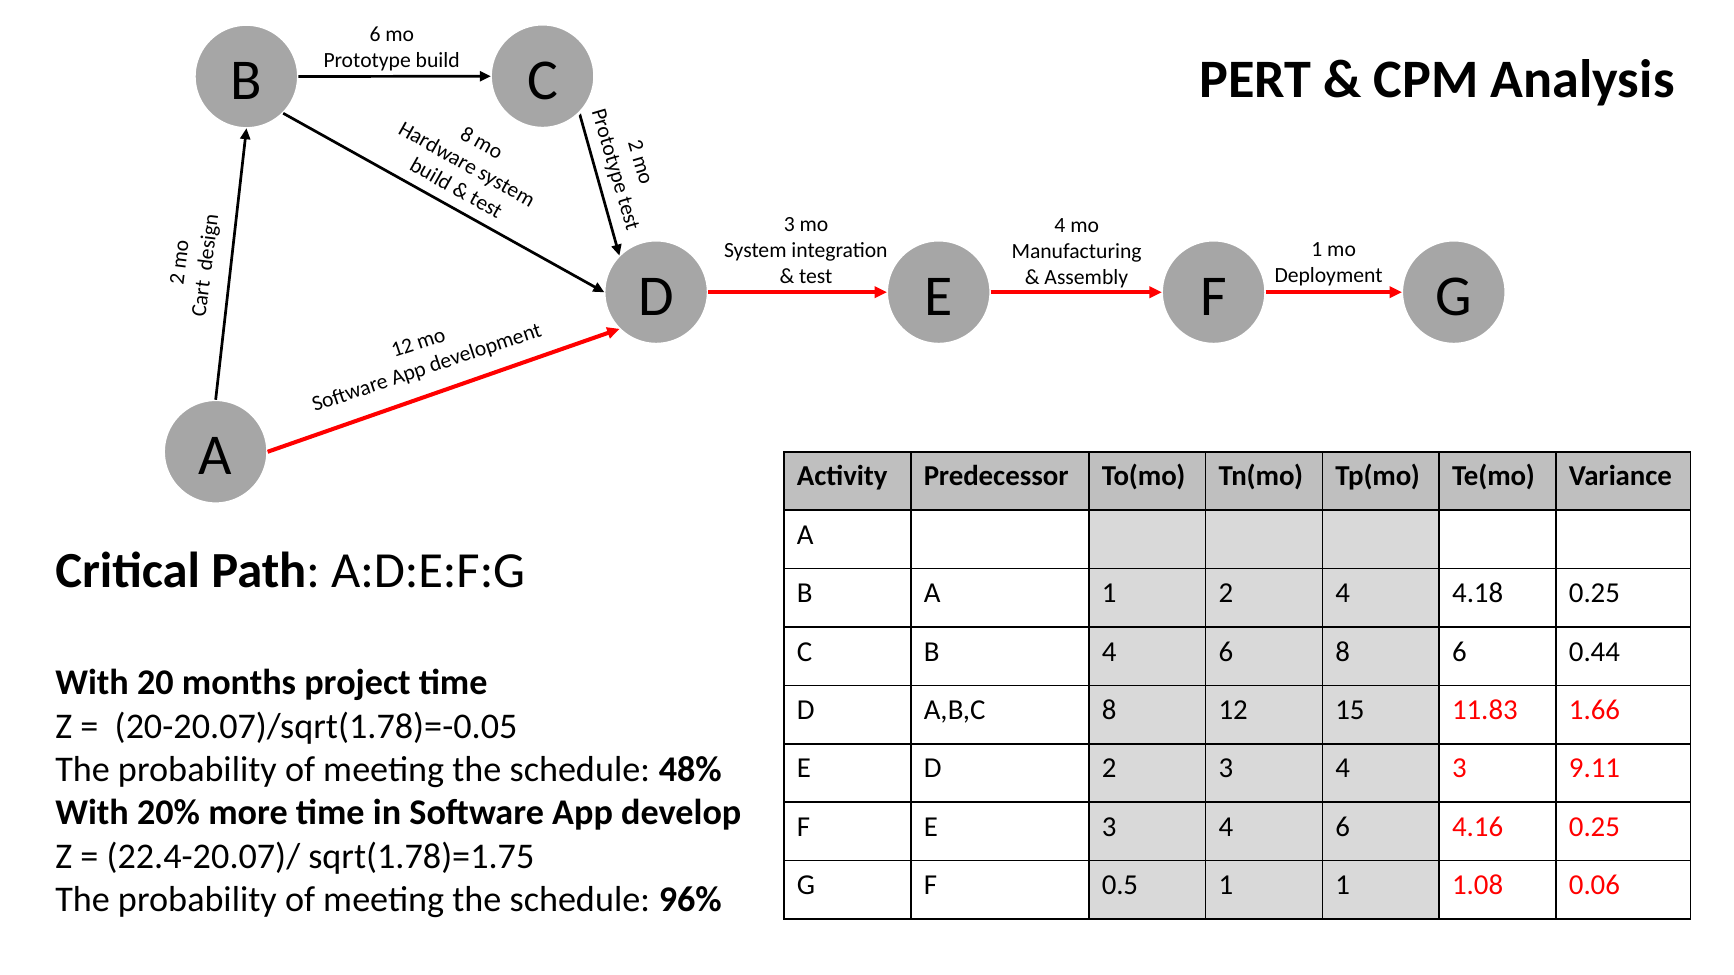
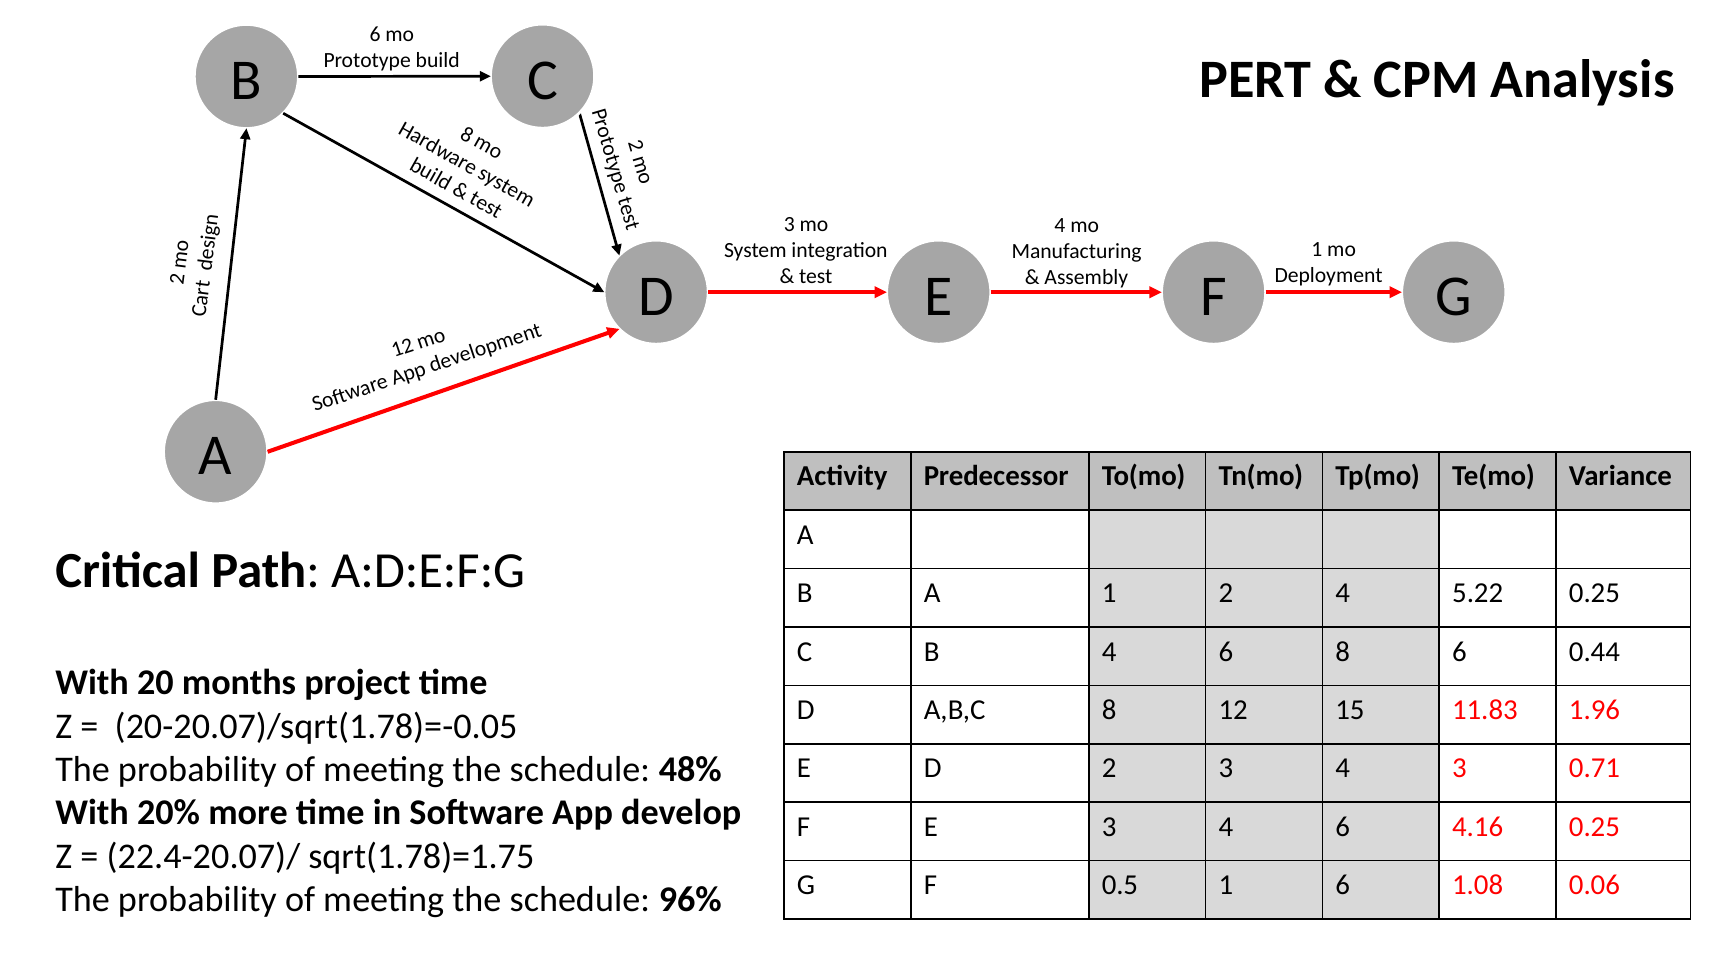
4.18: 4.18 -> 5.22 (1478, 593)
1.66: 1.66 -> 1.96 (1594, 710)
9.11: 9.11 -> 0.71 (1594, 769)
1 1: 1 -> 6 (1343, 885)
